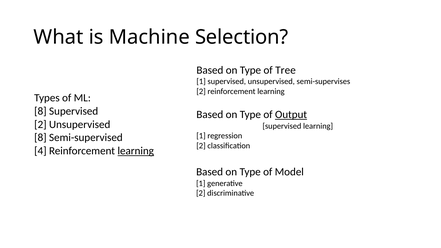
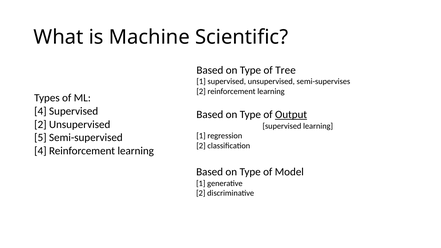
Selection: Selection -> Scientific (242, 37)
8: 8 -> 4 (40, 111)
8: 8 -> 5 (40, 138)
learning underline: present -> none (136, 151)
